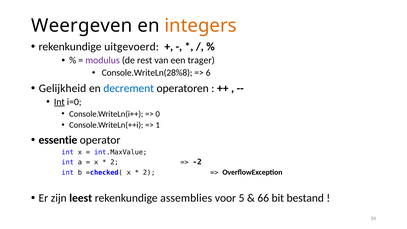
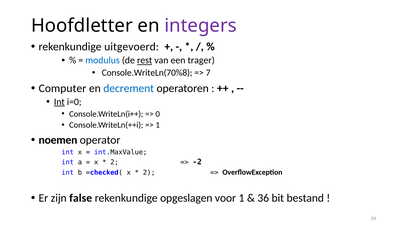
Weergeven: Weergeven -> Hoofdletter (82, 26)
integers colour: orange -> purple (201, 26)
modulus colour: purple -> blue (103, 60)
rest underline: none -> present (145, 60)
Console.WriteLn(28%8: Console.WriteLn(28%8 -> Console.WriteLn(70%8 (147, 73)
6: 6 -> 7 (208, 73)
Gelijkheid: Gelijkheid -> Computer (63, 88)
essentie: essentie -> noemen (58, 140)
leest: leest -> false (81, 198)
assemblies: assemblies -> opgeslagen (186, 198)
voor 5: 5 -> 1 (242, 198)
66: 66 -> 36 (263, 198)
